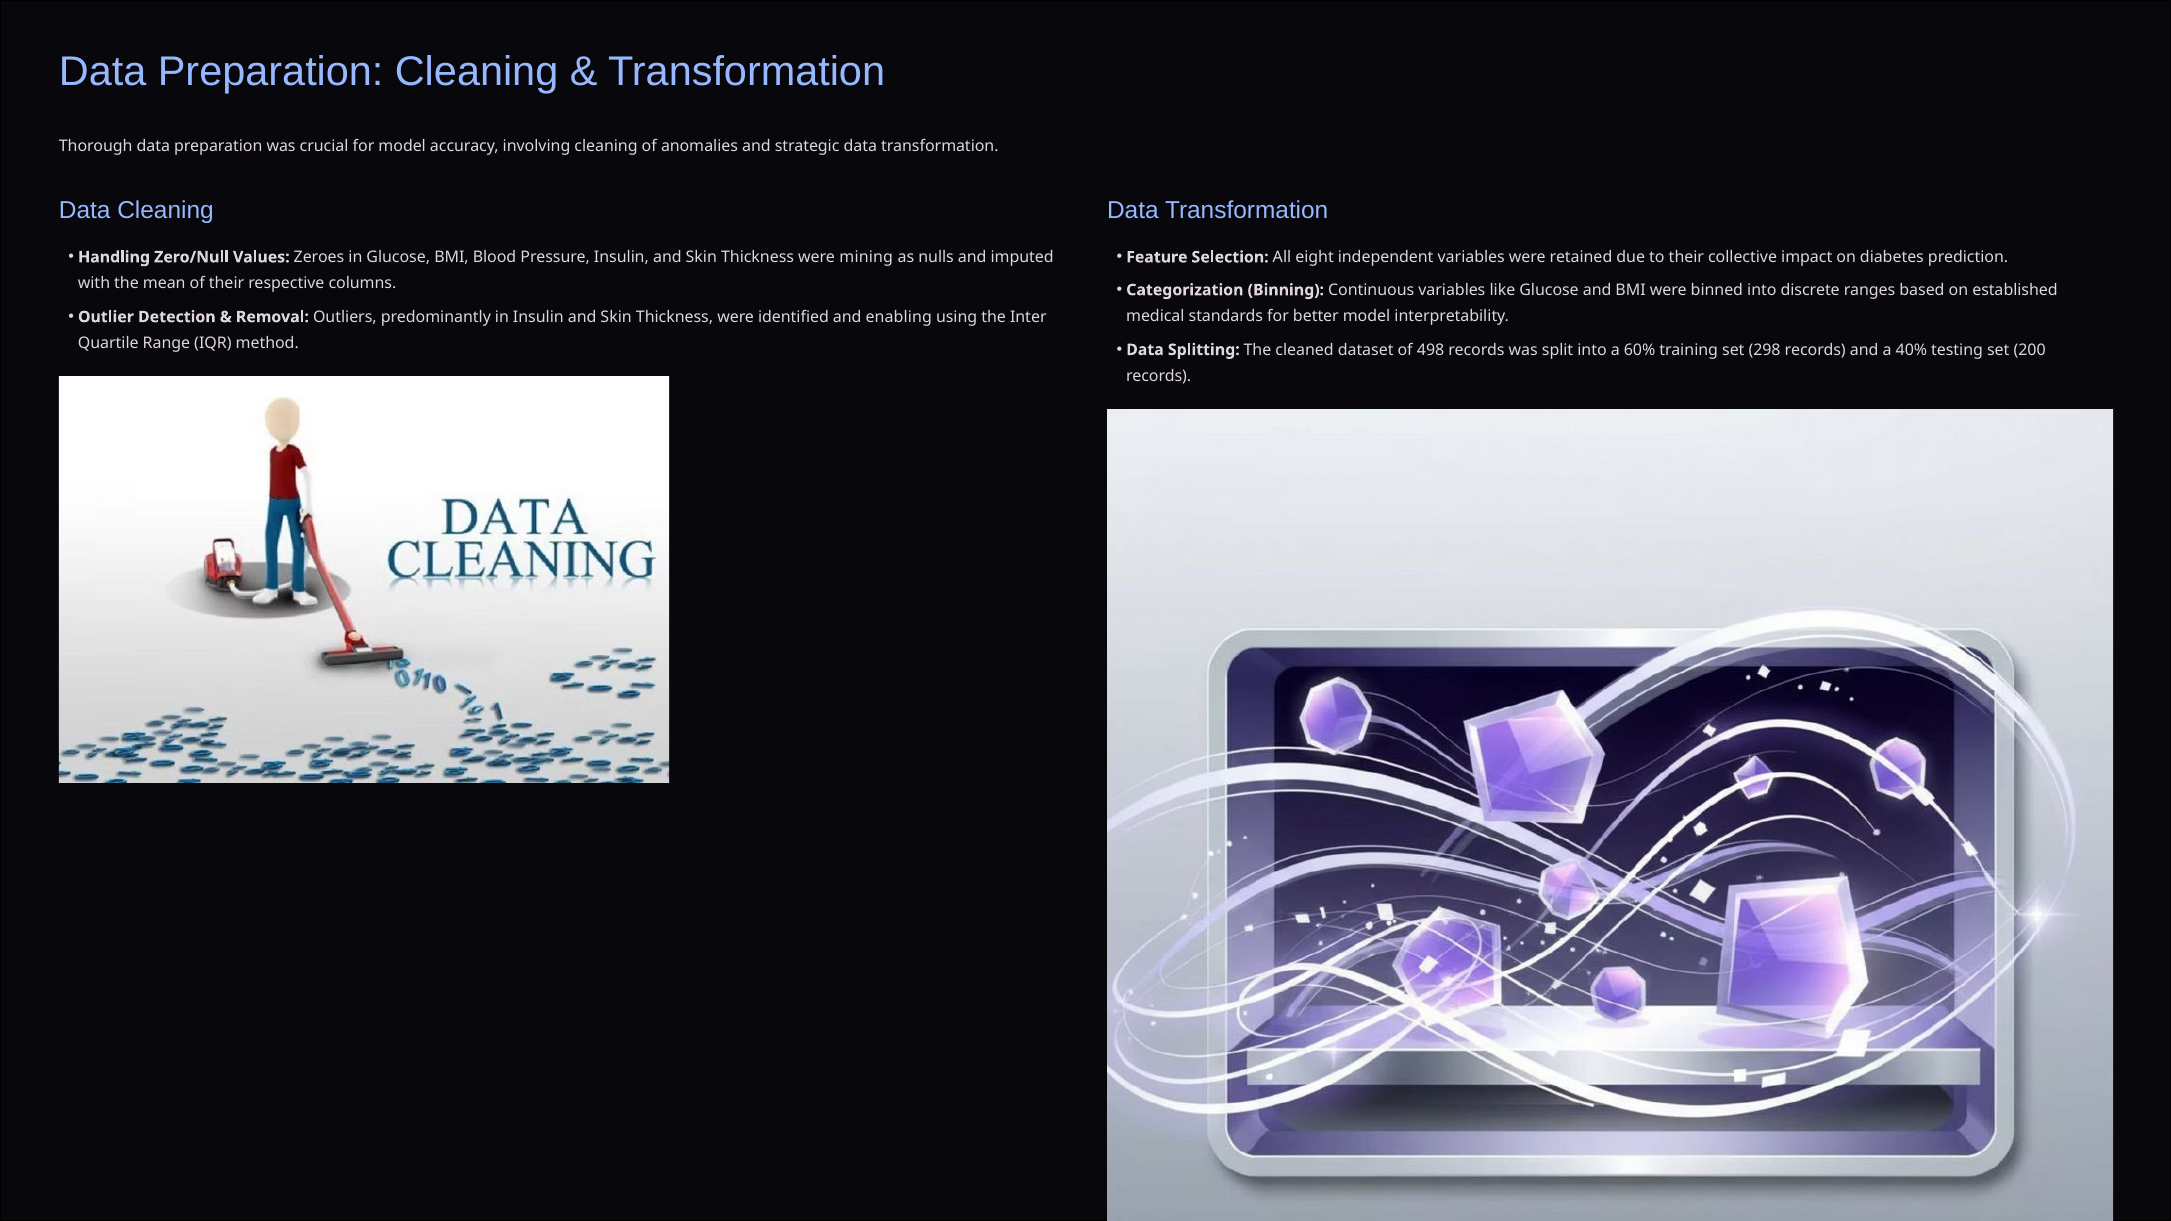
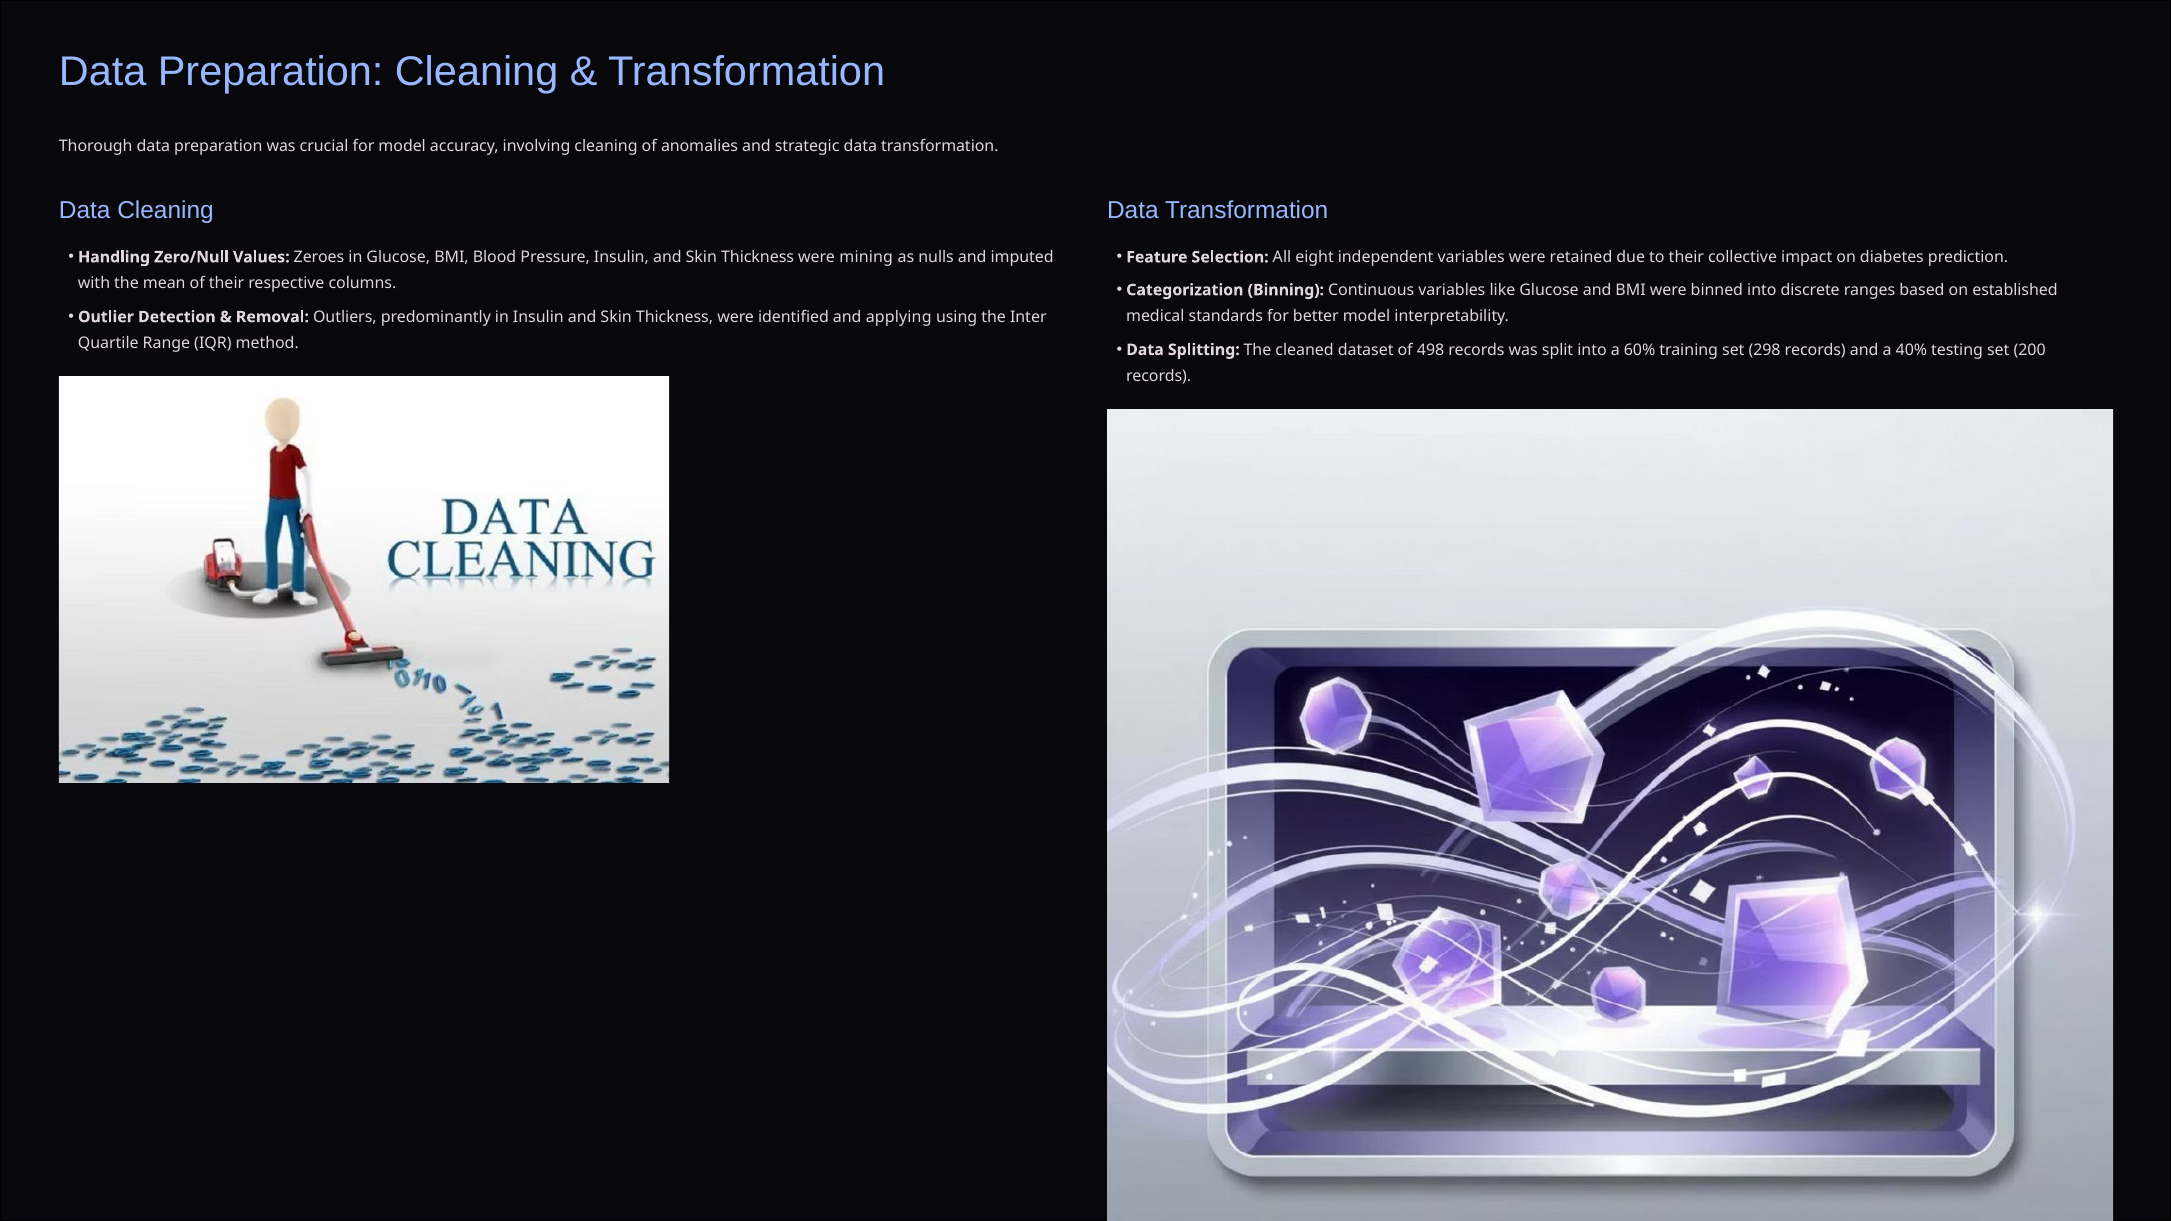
enabling: enabling -> applying (899, 317)
